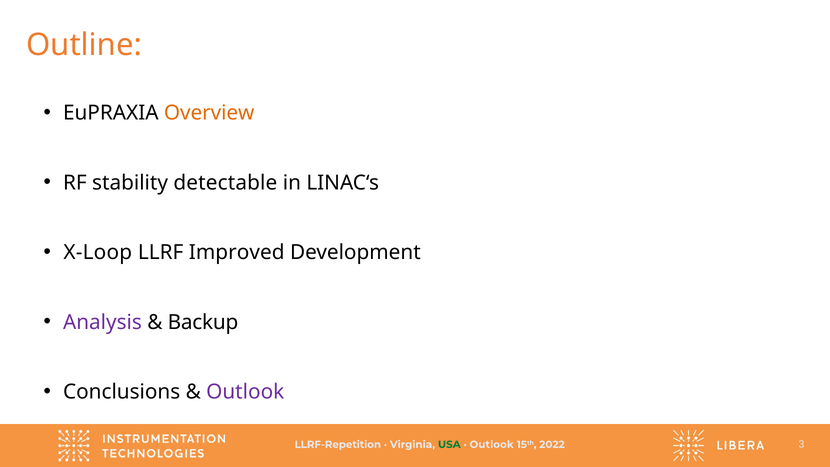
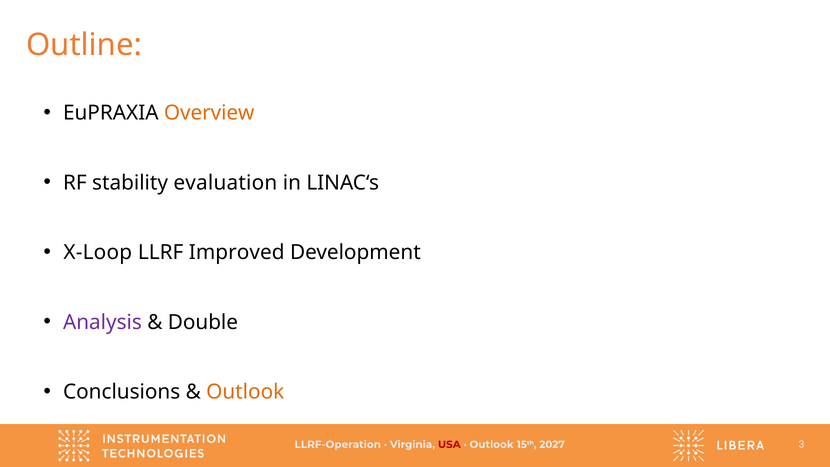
detectable: detectable -> evaluation (225, 183)
Backup: Backup -> Double (203, 322)
Outlook colour: purple -> orange (245, 392)
LLRF-Repetition: LLRF-Repetition -> LLRF-Operation (338, 444)
USA colour: green -> red (449, 444)
2022: 2022 -> 2027 (552, 444)
